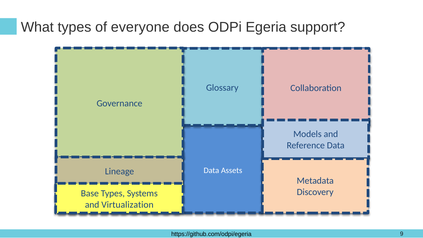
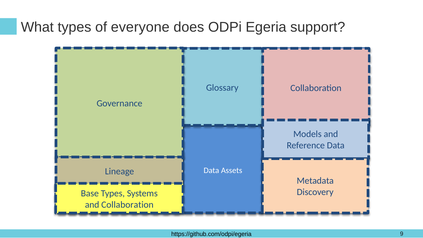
and Virtualization: Virtualization -> Collaboration (127, 205)
